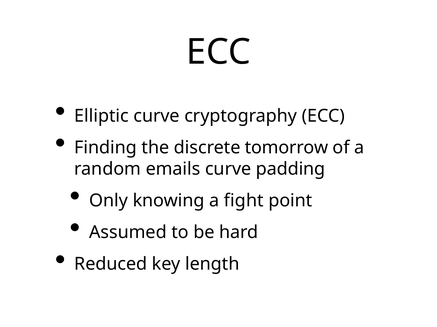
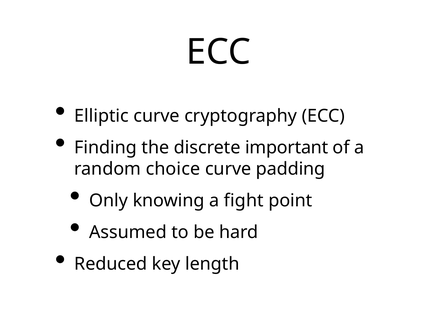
tomorrow: tomorrow -> important (287, 148)
emails: emails -> choice (173, 169)
